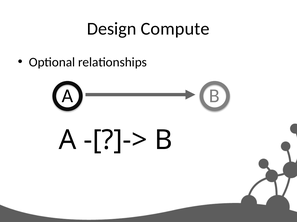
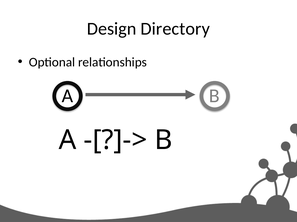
Compute: Compute -> Directory (175, 29)
